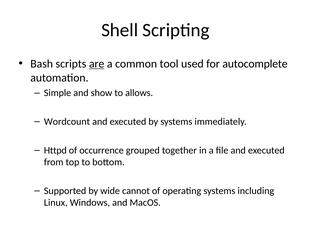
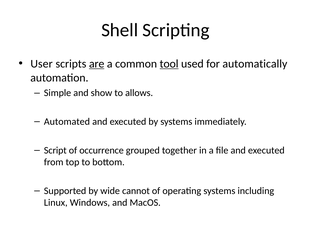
Bash: Bash -> User (42, 64)
tool underline: none -> present (169, 64)
autocomplete: autocomplete -> automatically (255, 64)
Wordcount: Wordcount -> Automated (67, 122)
Httpd: Httpd -> Script (55, 150)
